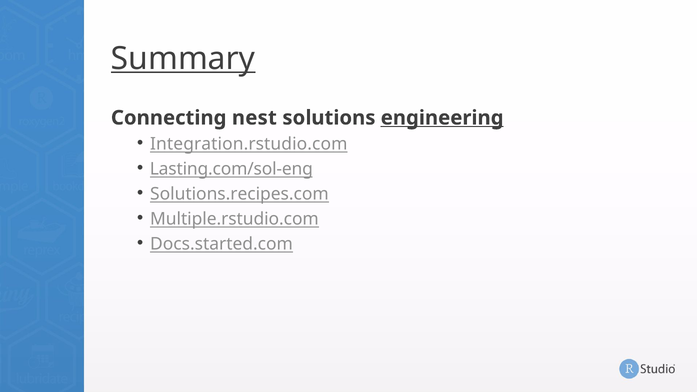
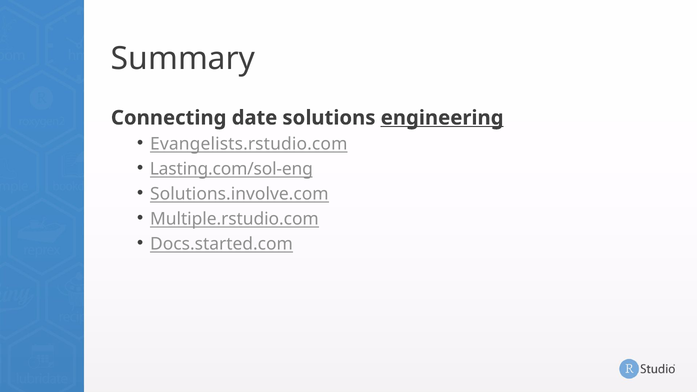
Summary underline: present -> none (183, 59)
nest: nest -> date (254, 118)
Integration.rstudio.com: Integration.rstudio.com -> Evangelists.rstudio.com (249, 144)
Solutions.recipes.com: Solutions.recipes.com -> Solutions.involve.com (239, 194)
